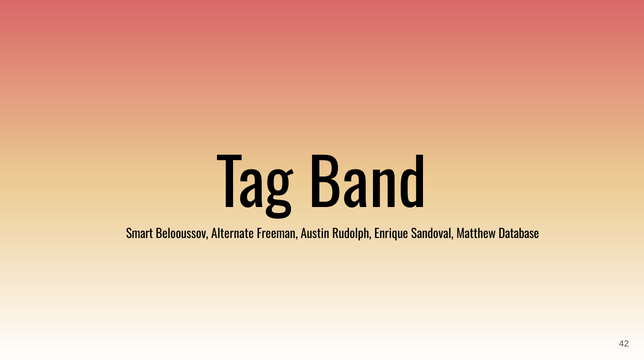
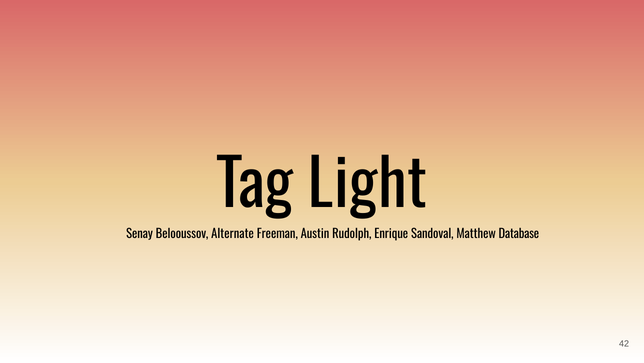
Band: Band -> Light (368, 186)
Smart: Smart -> Senay (139, 234)
